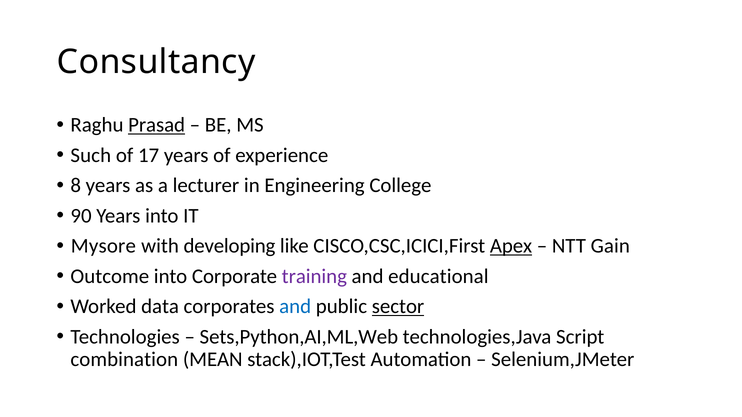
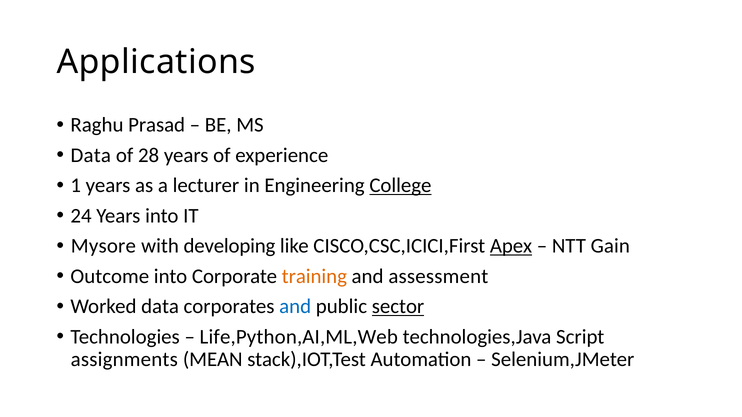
Consultancy: Consultancy -> Applications (156, 62)
Prasad underline: present -> none (157, 125)
Such: Such -> Data (91, 155)
17: 17 -> 28 (149, 155)
8: 8 -> 1 (76, 186)
College underline: none -> present (400, 186)
90: 90 -> 24 (81, 216)
training colour: purple -> orange (314, 277)
educational: educational -> assessment (438, 277)
Sets,Python,AI,ML,Web: Sets,Python,AI,ML,Web -> Life,Python,AI,ML,Web (299, 337)
combination: combination -> assignments (124, 360)
